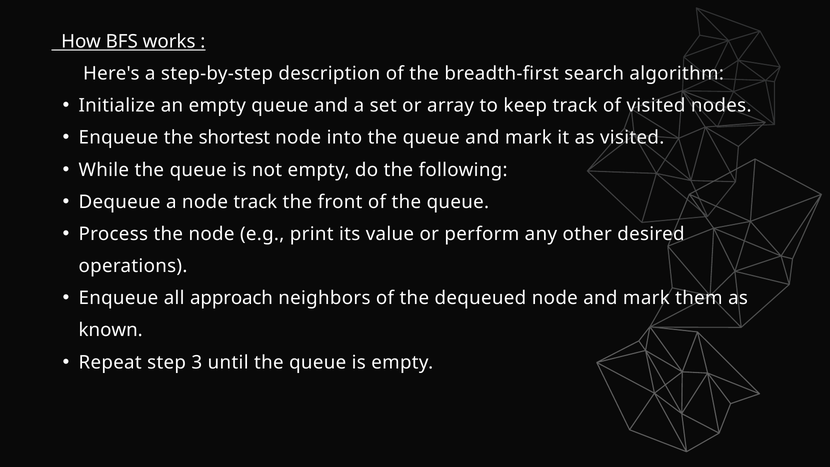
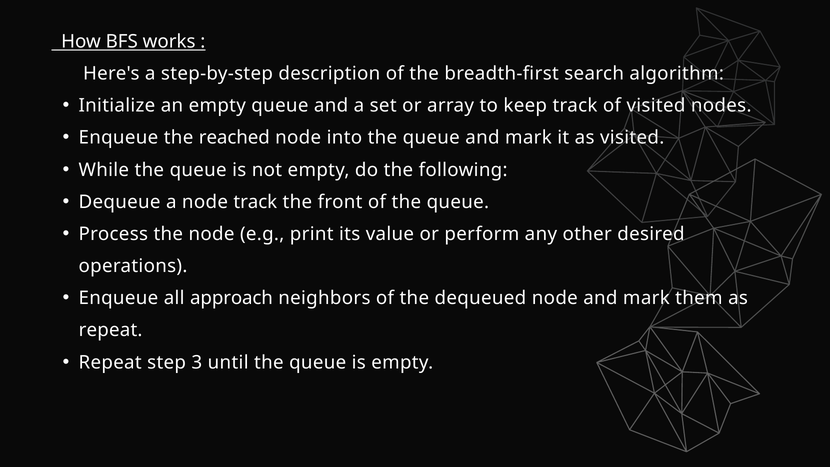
shortest: shortest -> reached (234, 138)
known: known -> repeat (111, 330)
